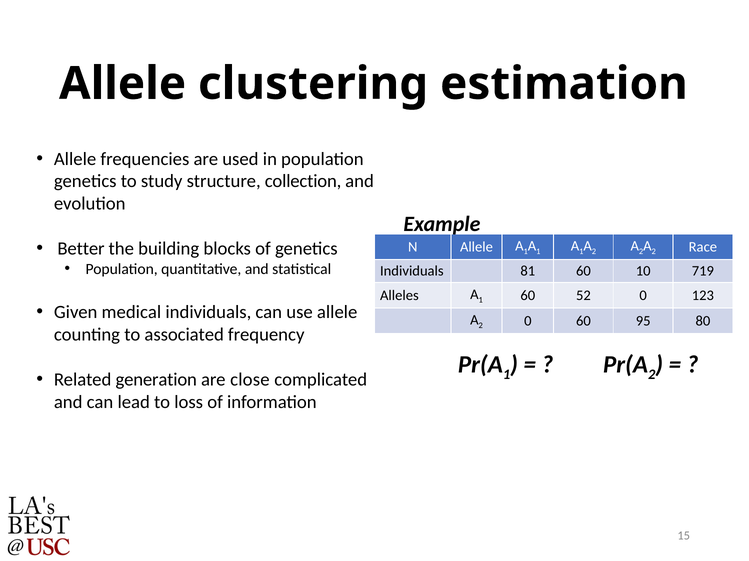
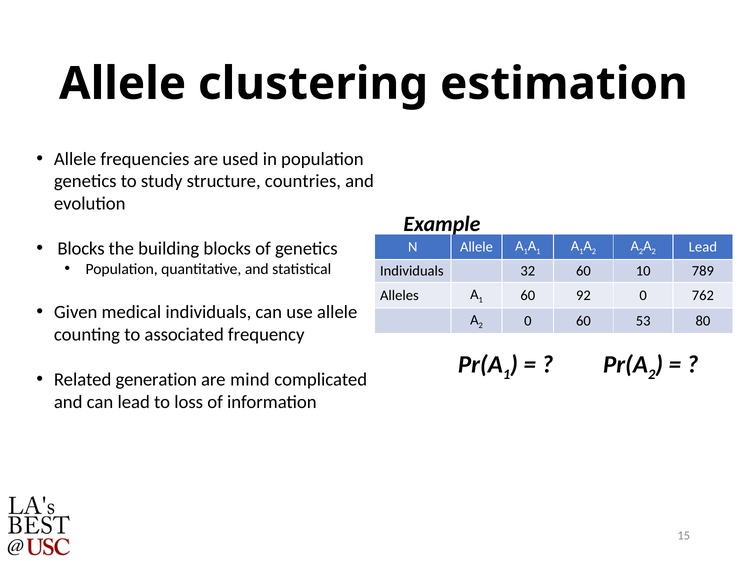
collection: collection -> countries (303, 182)
Better: Better -> Blocks (81, 249)
Race: Race -> Lead (703, 247)
81: 81 -> 32 (528, 272)
719: 719 -> 789 (703, 272)
52: 52 -> 92 (583, 296)
123: 123 -> 762 (703, 296)
95: 95 -> 53 (643, 321)
close: close -> mind (250, 380)
